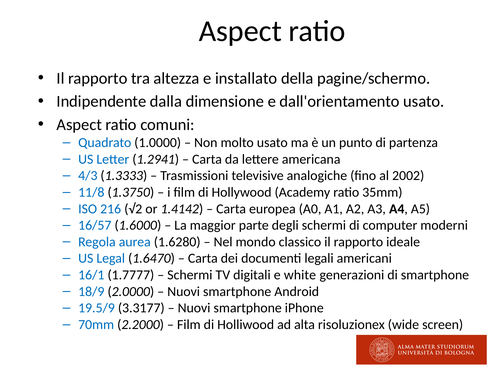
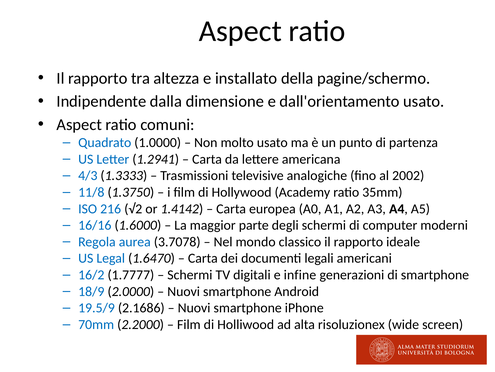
16/57: 16/57 -> 16/16 (95, 225)
1.6280: 1.6280 -> 3.7078 (177, 241)
16/1: 16/1 -> 16/2 (91, 274)
white: white -> infine (300, 274)
3.3177: 3.3177 -> 2.1686 (141, 307)
